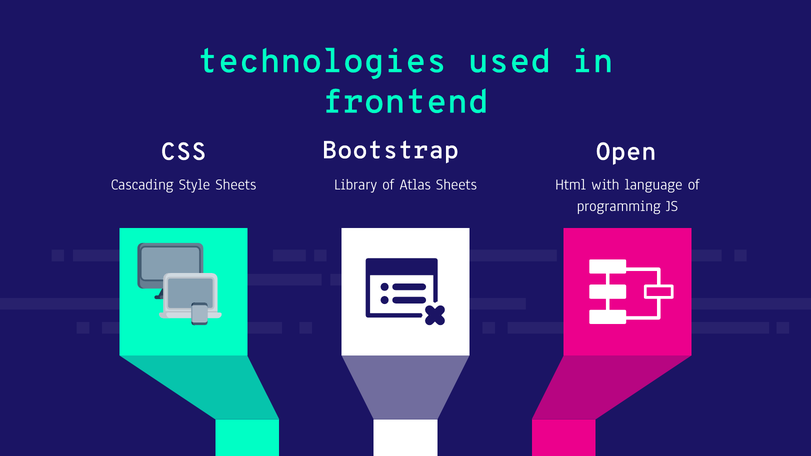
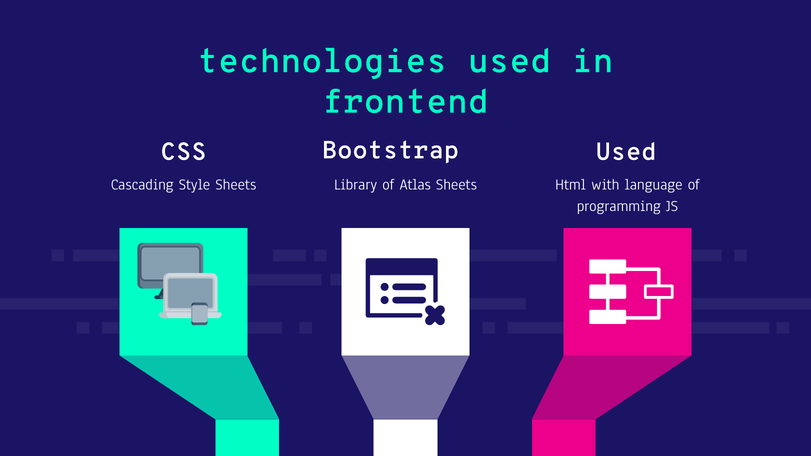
Bootstrap Open: Open -> Used (626, 152)
